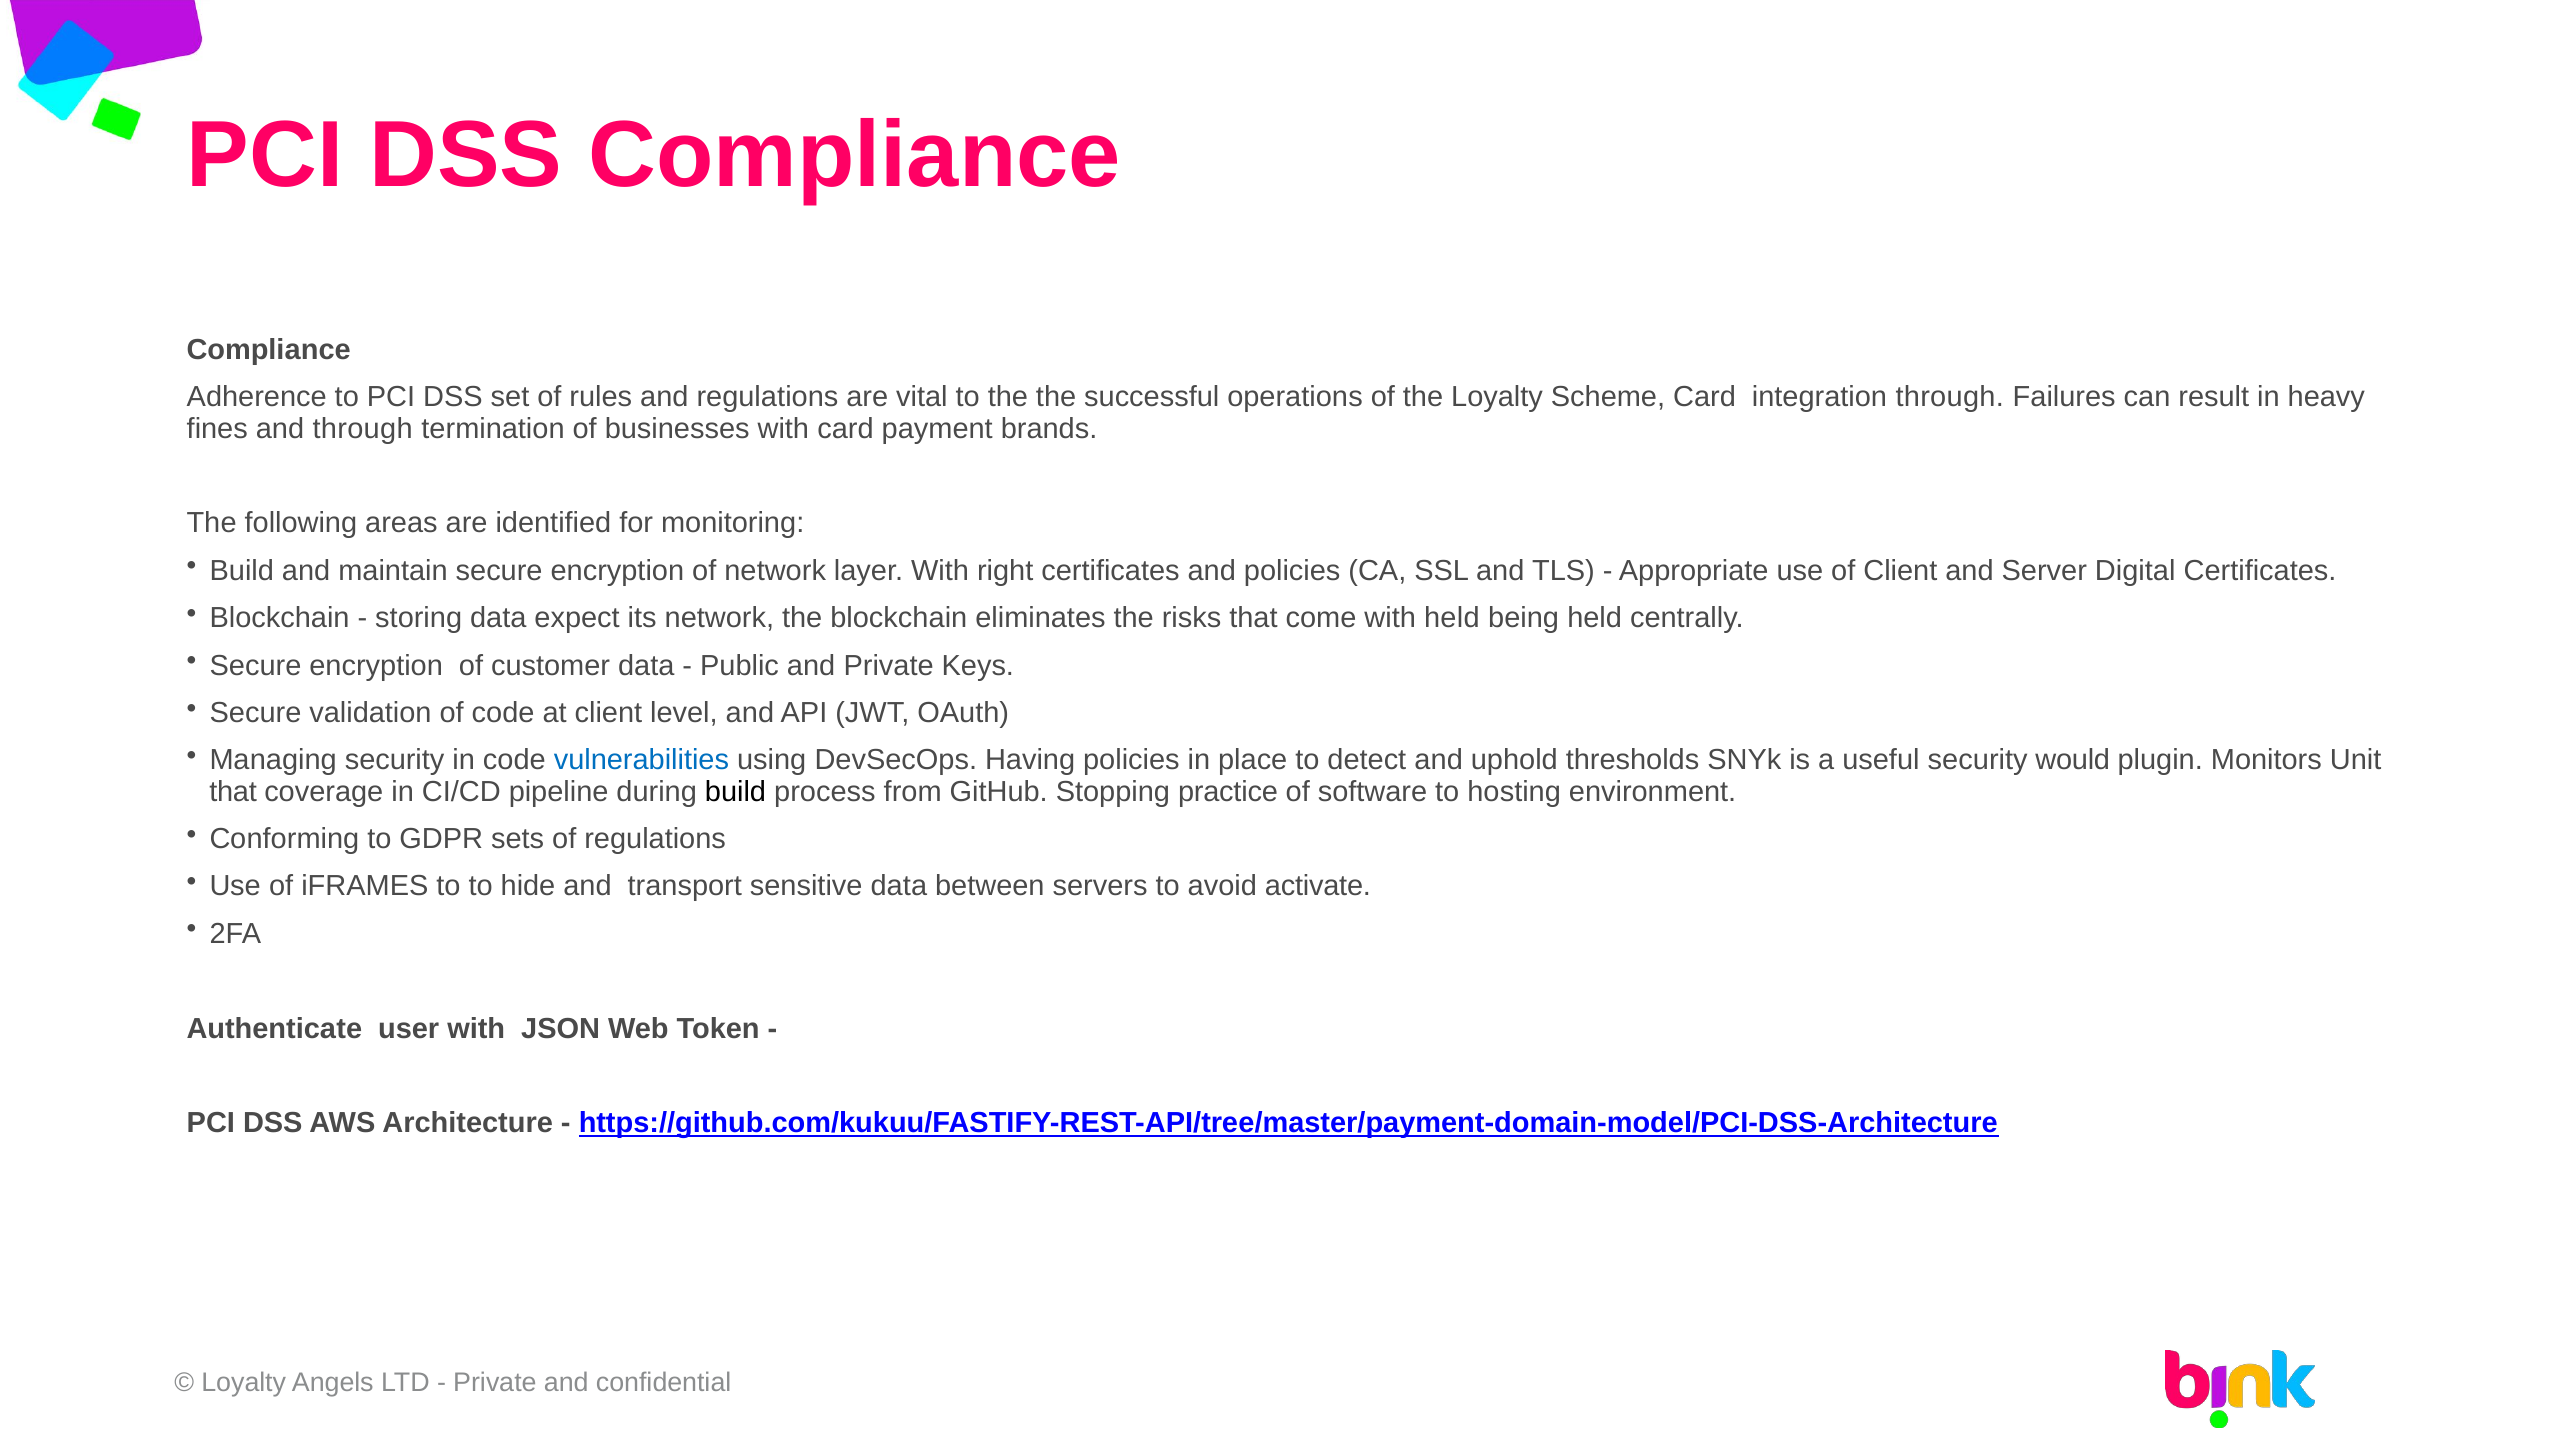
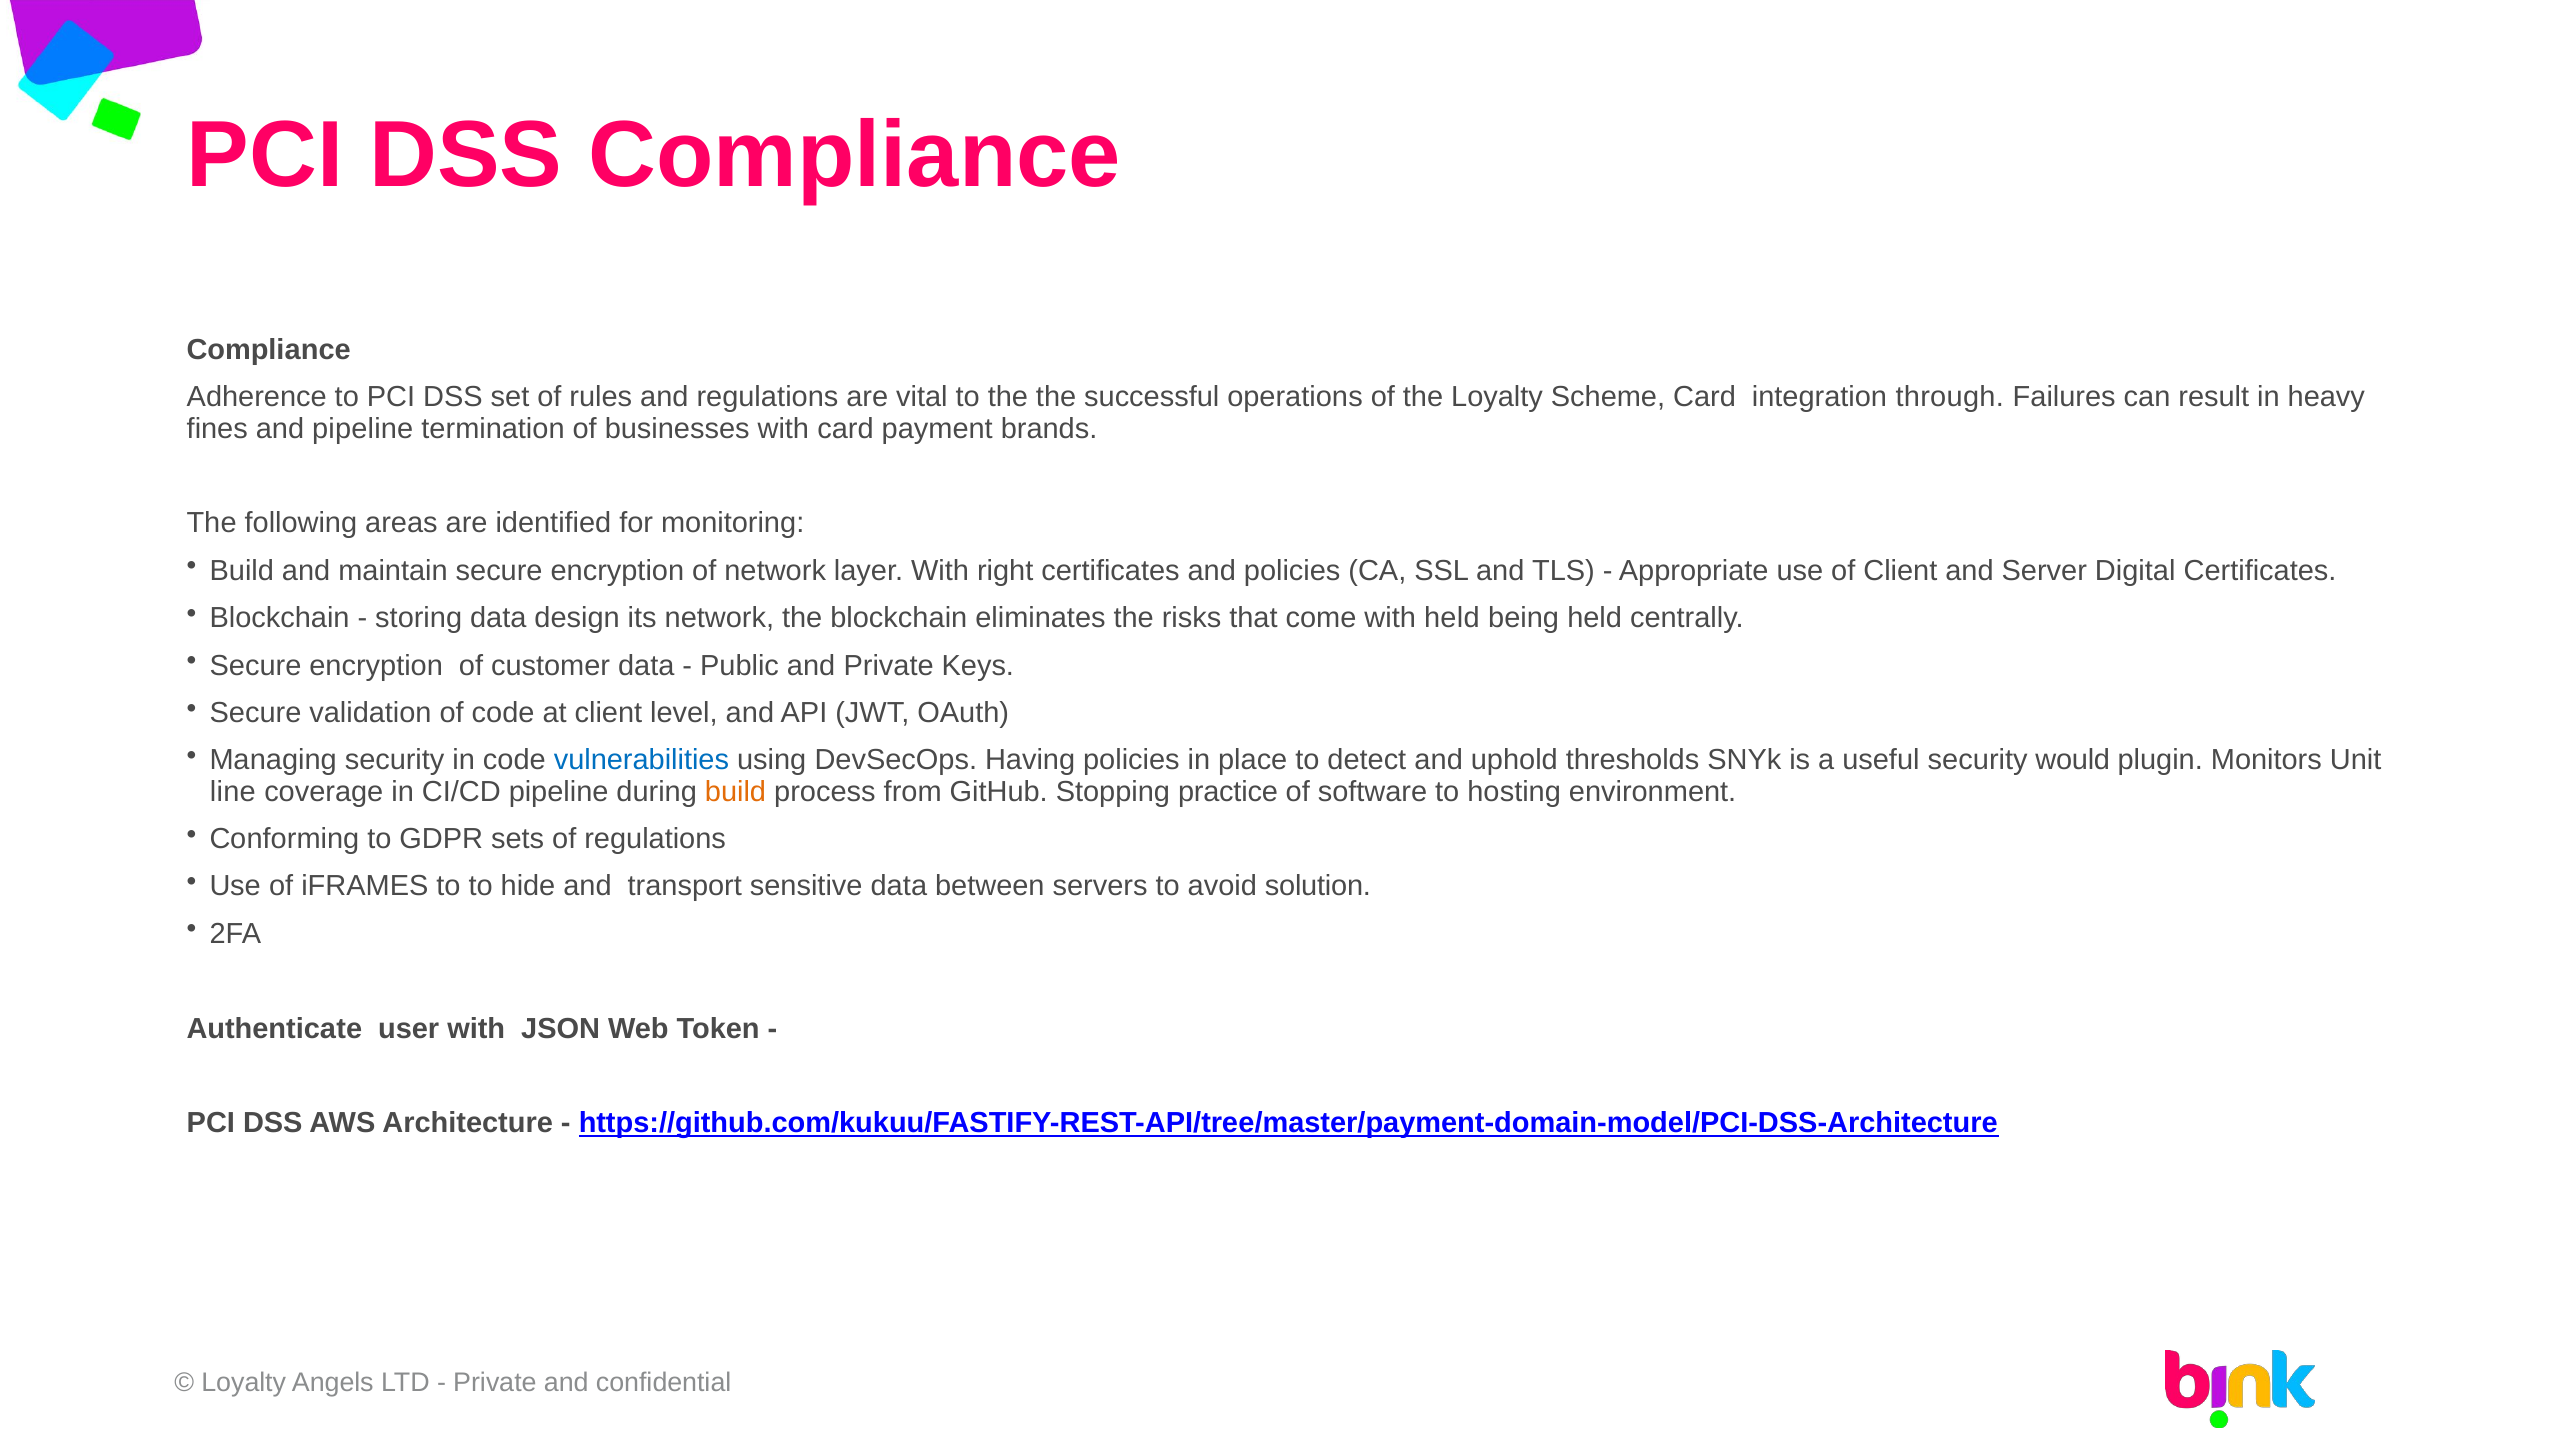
and through: through -> pipeline (363, 429)
expect: expect -> design (577, 618)
that: that -> line (233, 792)
build colour: black -> orange (736, 792)
activate: activate -> solution (1318, 886)
